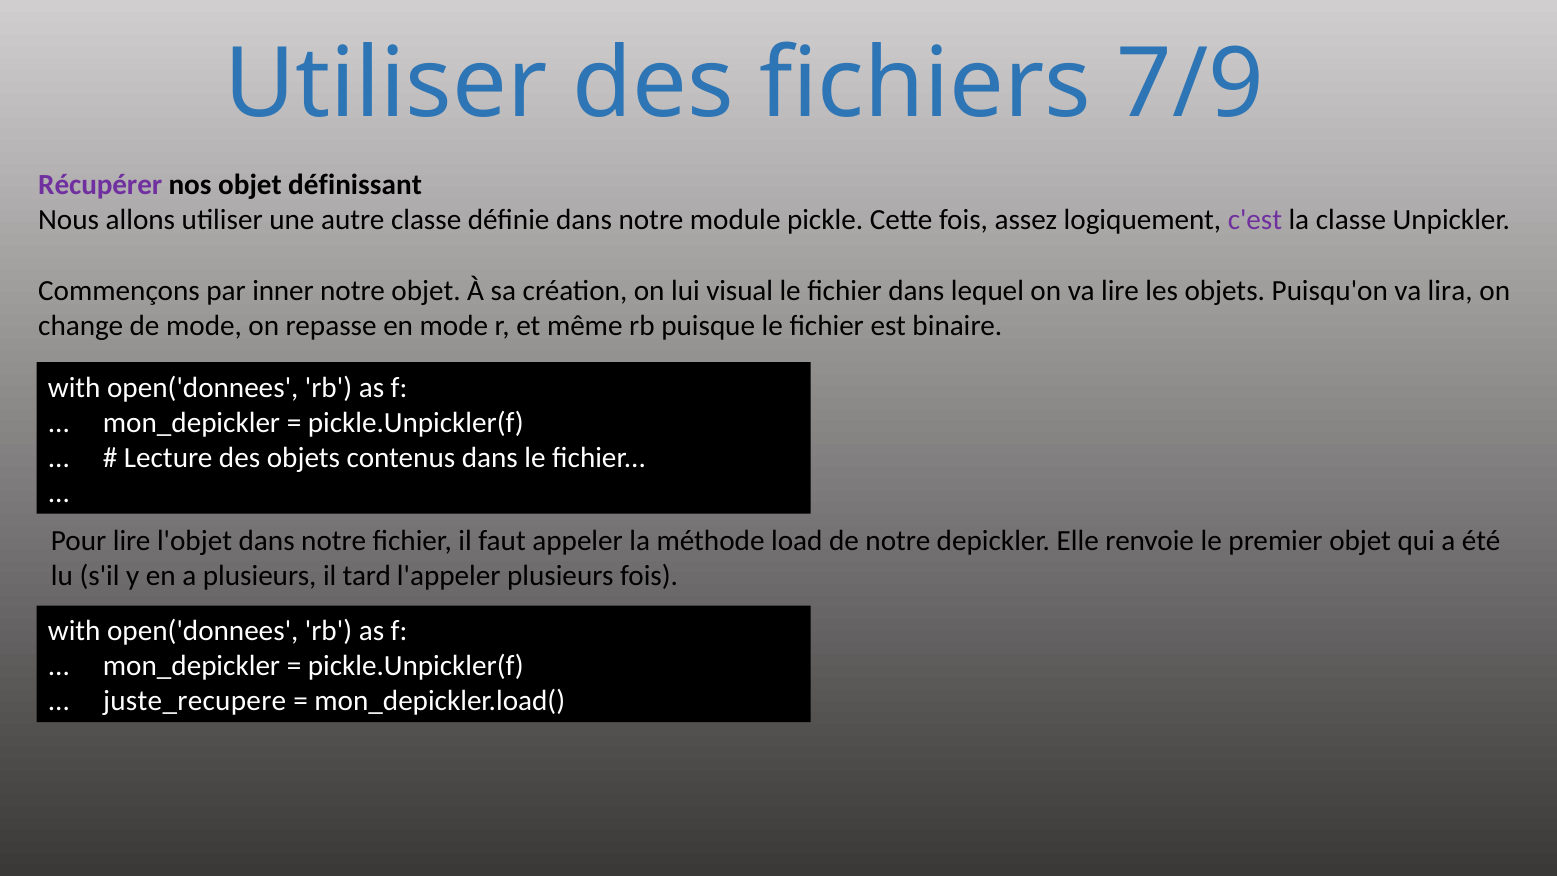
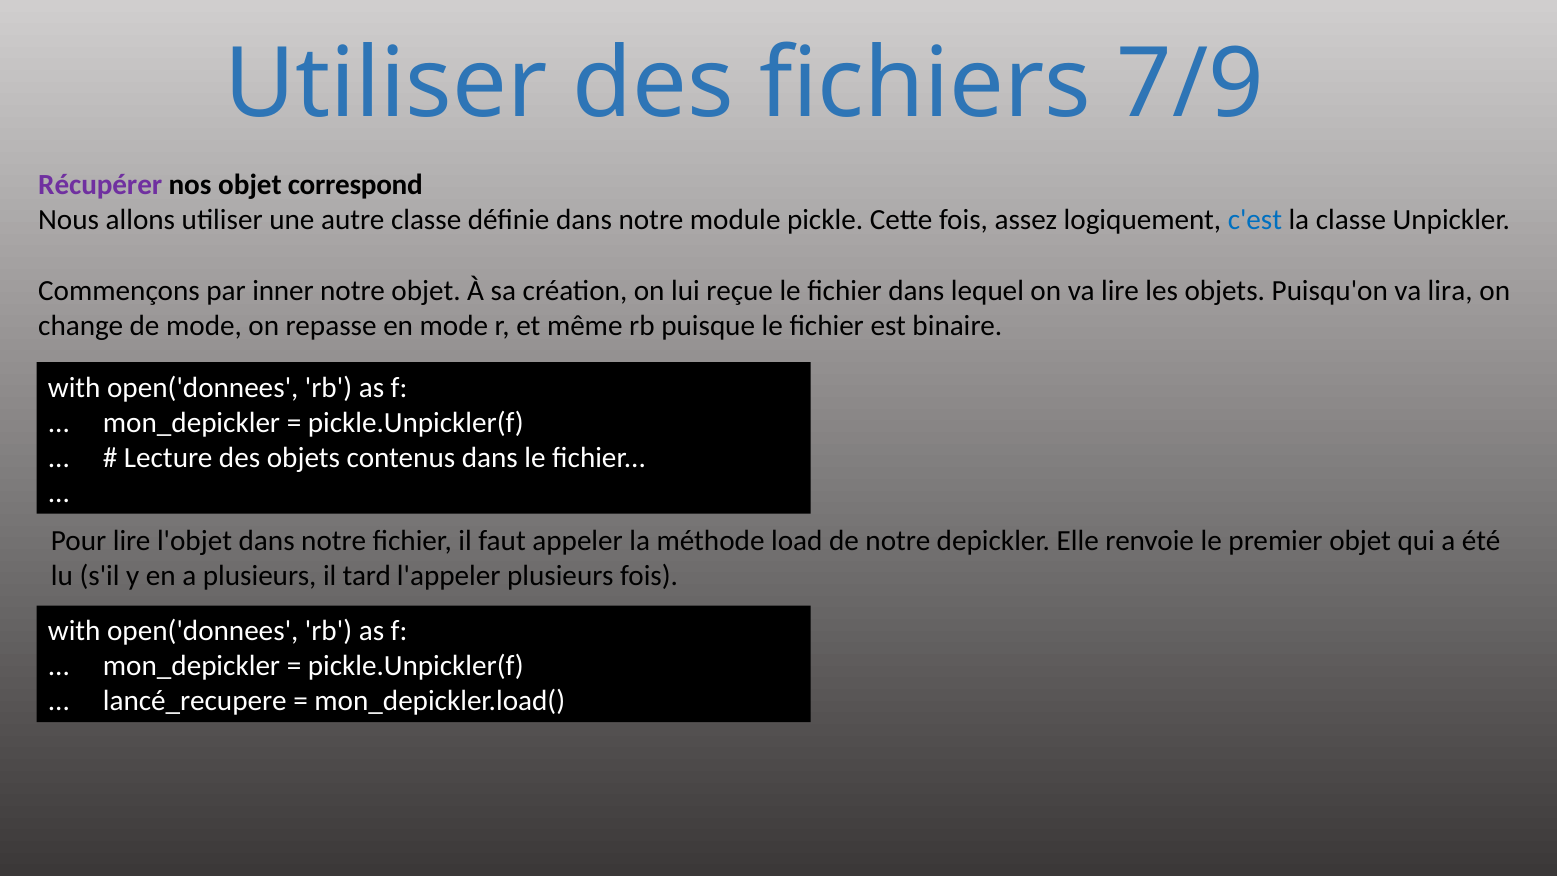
définissant: définissant -> correspond (355, 185)
c'est colour: purple -> blue (1255, 220)
visual: visual -> reçue (740, 290)
juste_recupere: juste_recupere -> lancé_recupere (195, 701)
